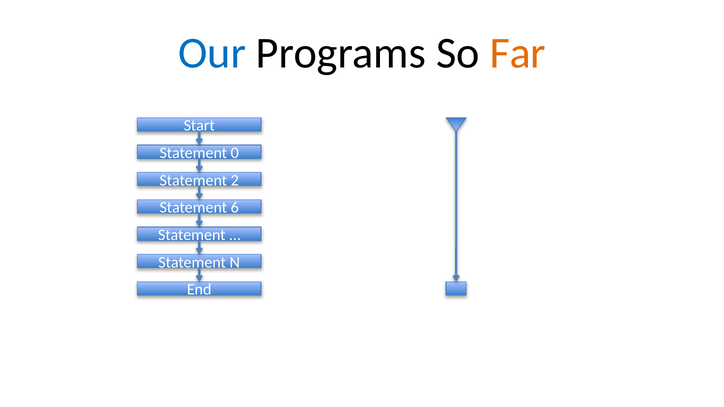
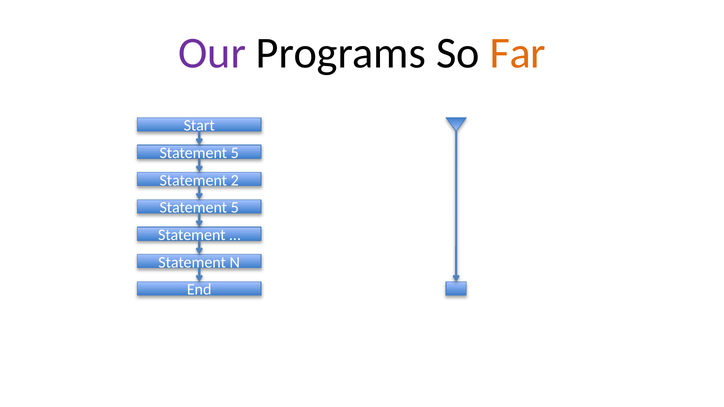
Our colour: blue -> purple (212, 53)
0: 0 -> 5 (235, 153)
6: 6 -> 5 (235, 208)
